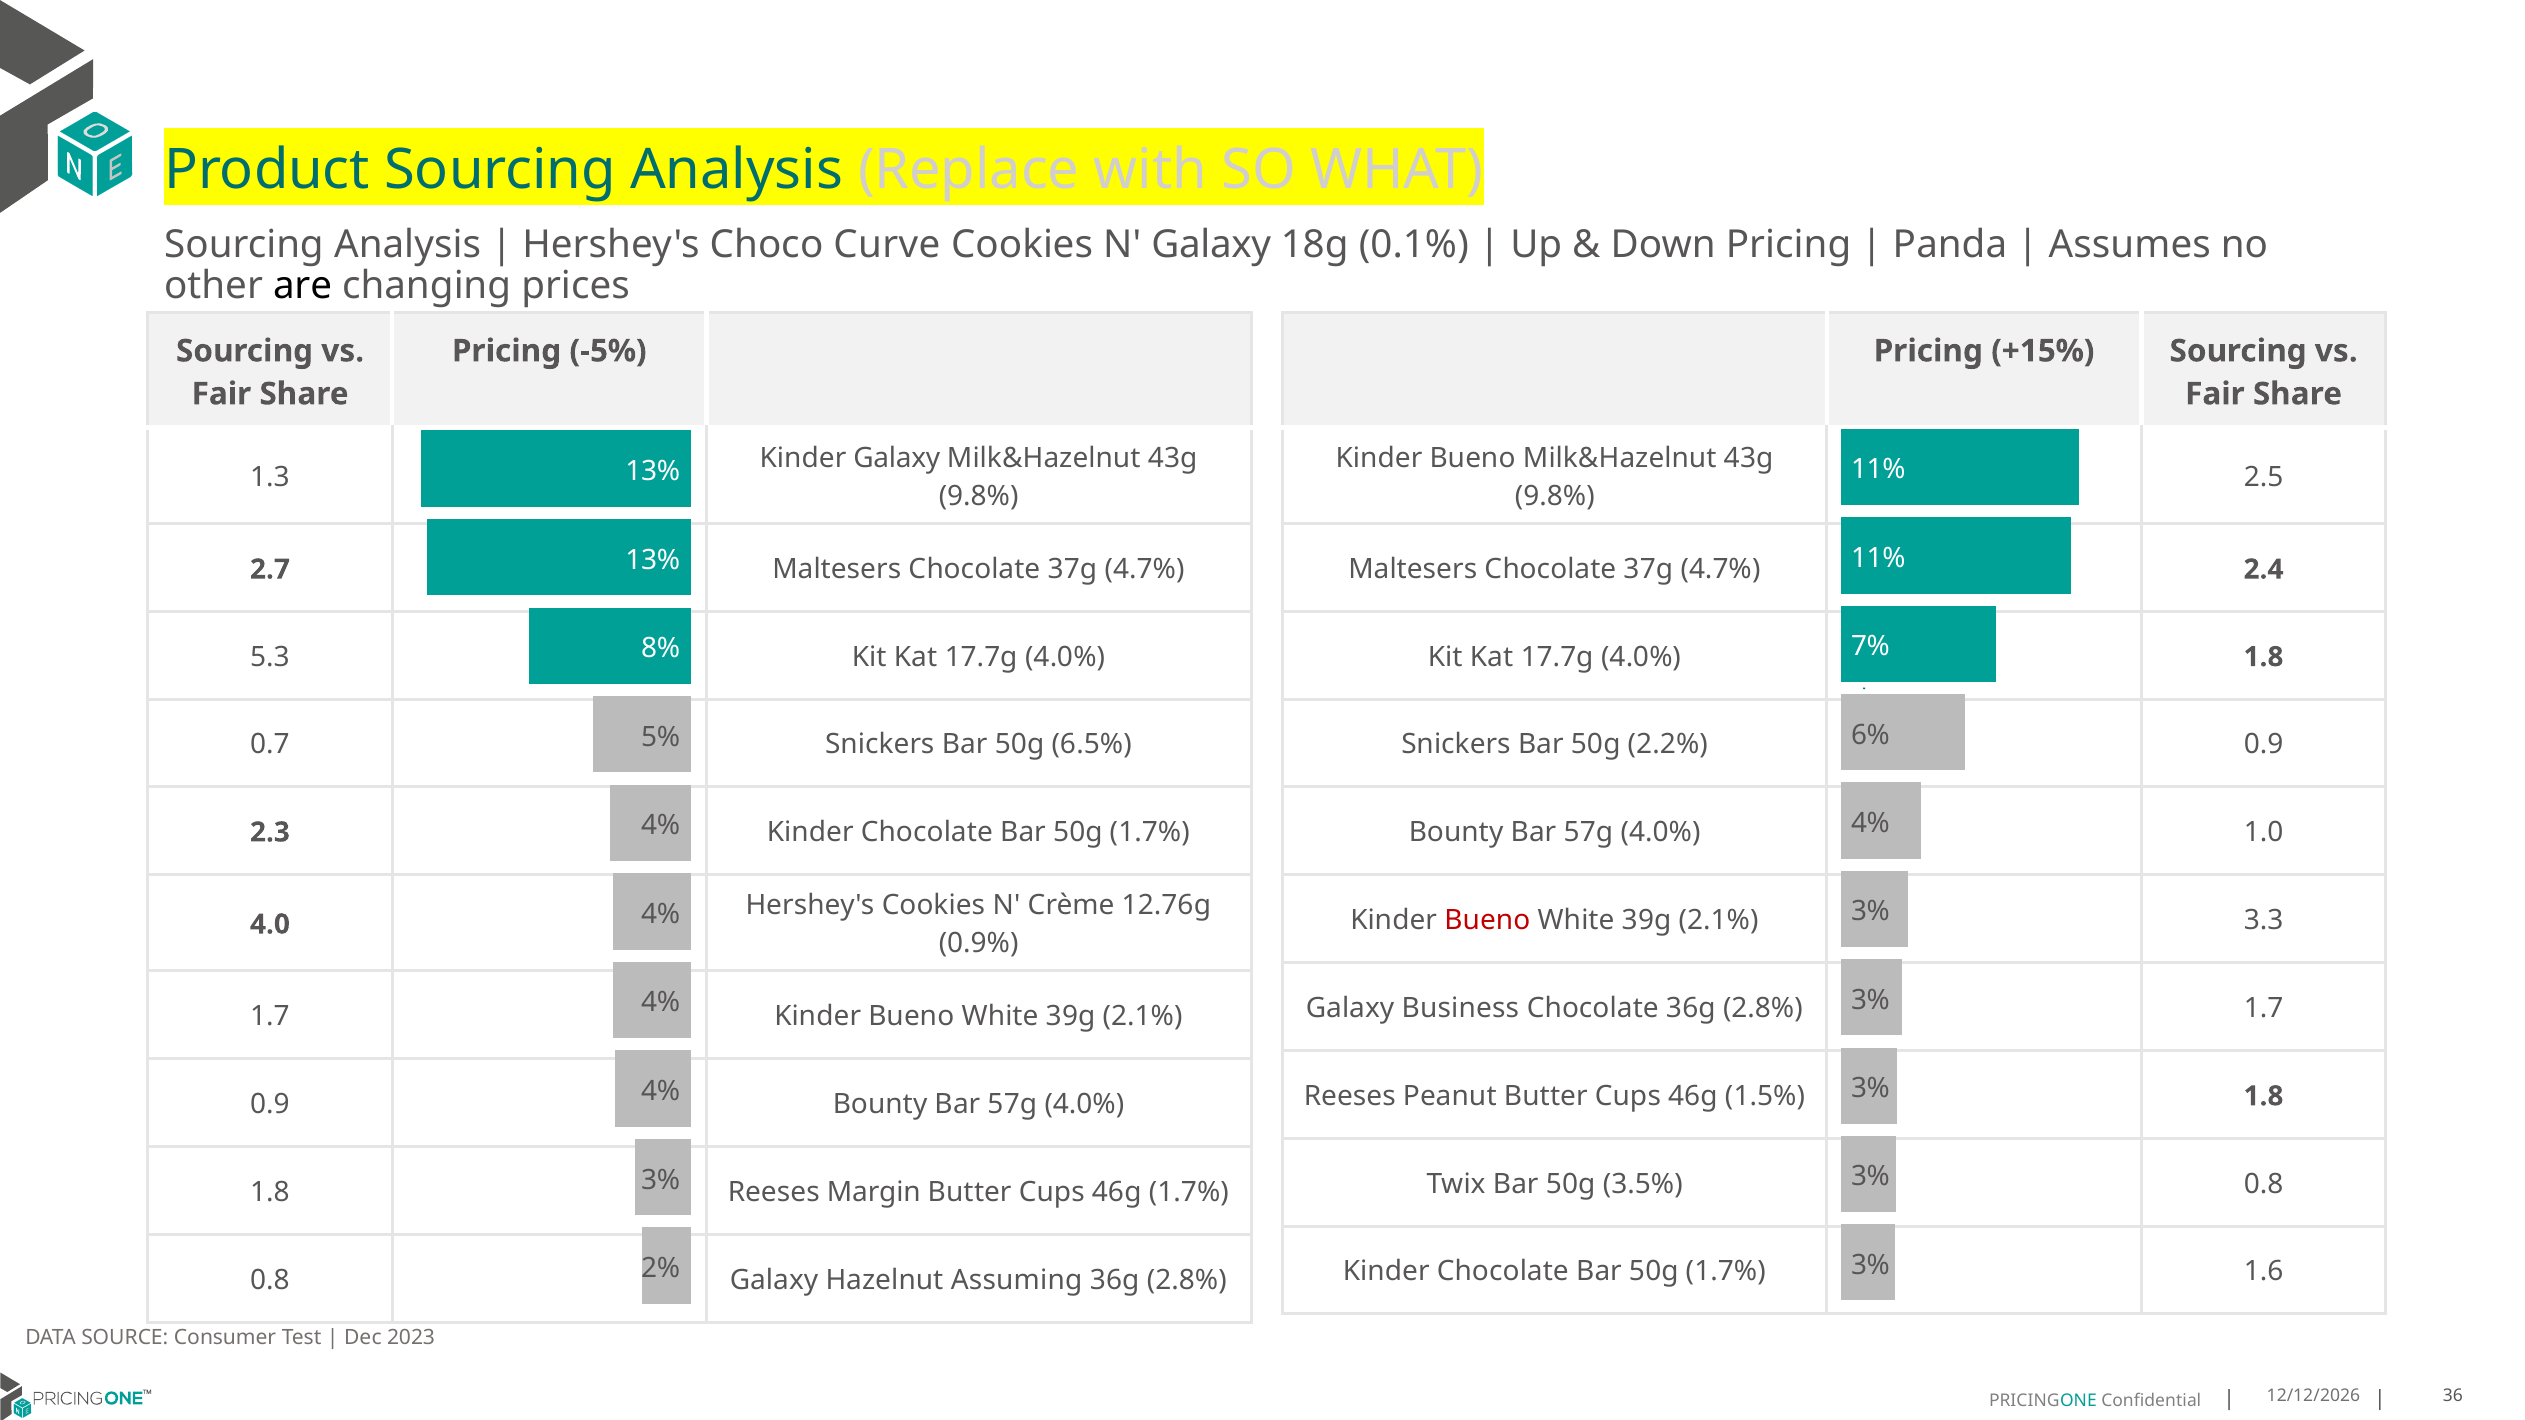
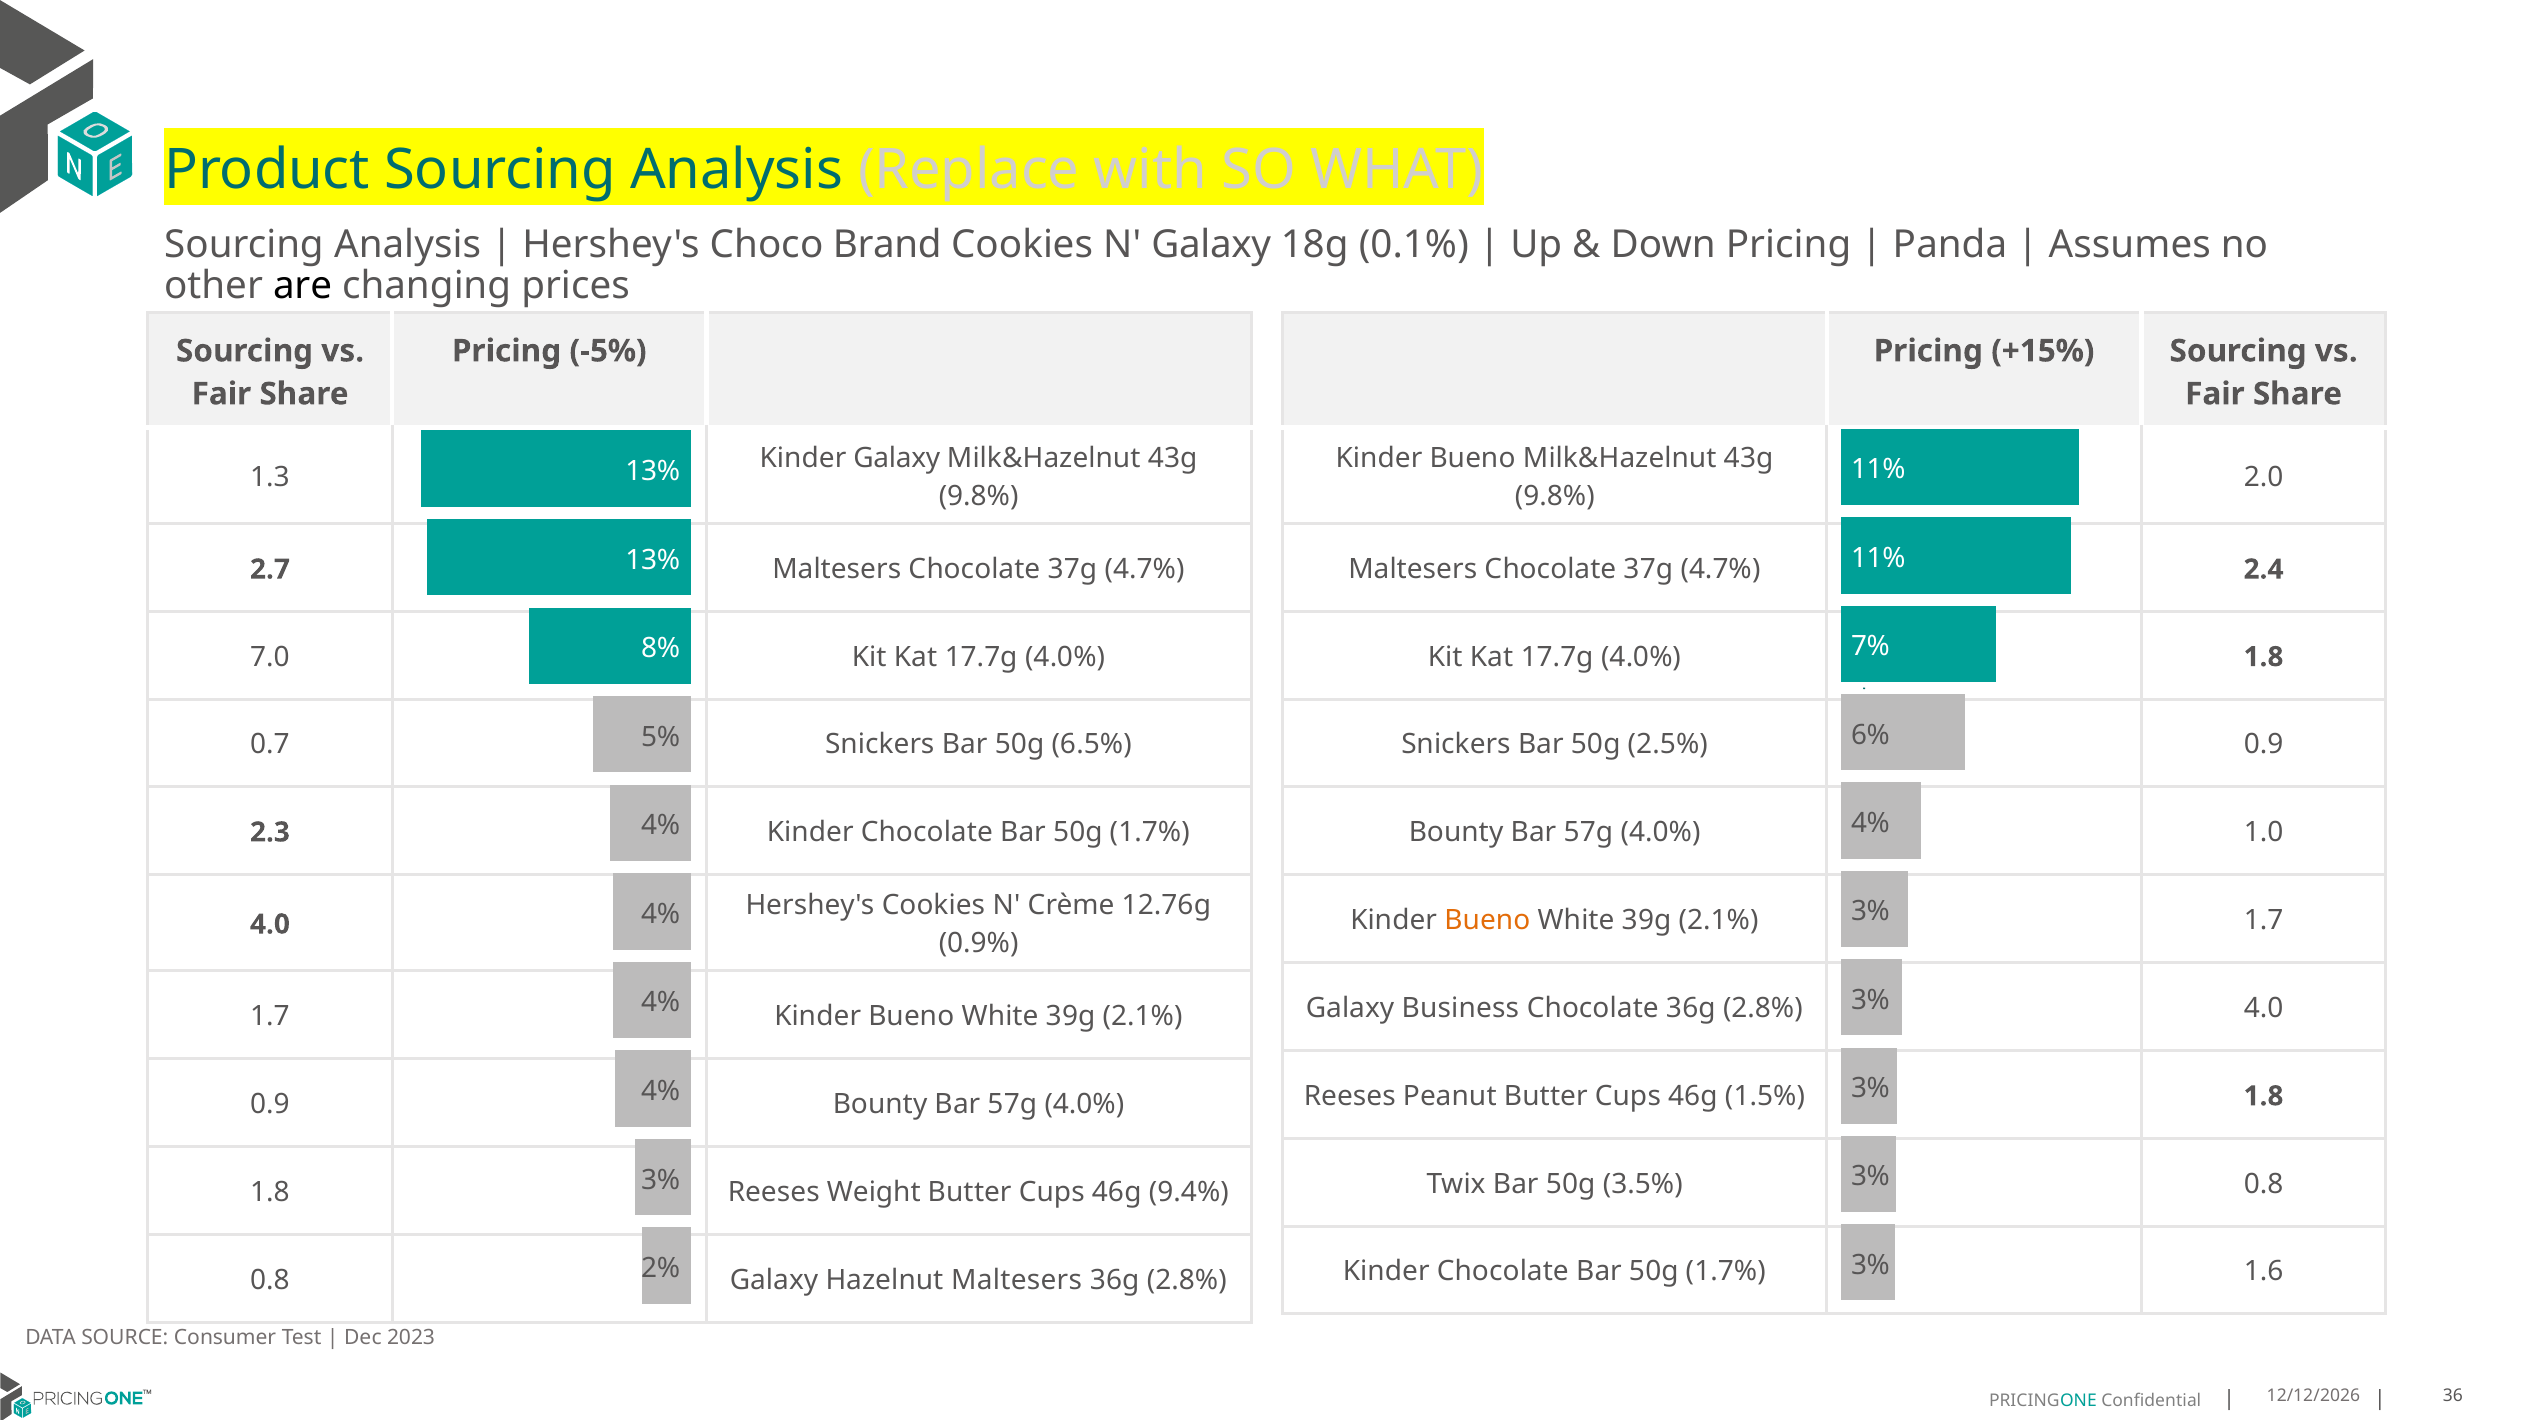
Curve: Curve -> Brand (887, 244)
2.5: 2.5 -> 2.0 (2264, 477)
5.3: 5.3 -> 7.0 (270, 657)
2.2%: 2.2% -> 2.5% (1668, 745)
Bueno colour: red -> orange (1487, 920)
2.1% 3.3: 3.3 -> 1.7 (2264, 920)
2.8% 1.7: 1.7 -> 4.0 (2264, 1008)
Margin: Margin -> Weight (874, 1192)
46g 1.7%: 1.7% -> 9.4% (1189, 1192)
Hazelnut Assuming: Assuming -> Maltesers (1017, 1280)
